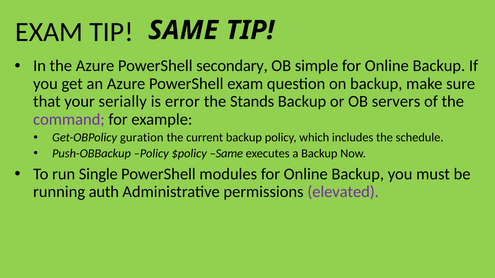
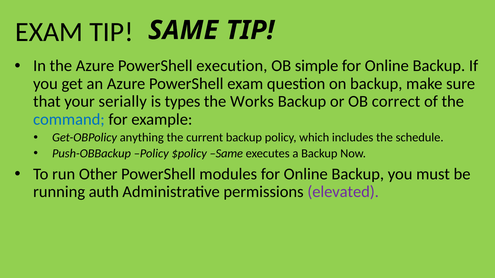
secondary: secondary -> execution (232, 66)
error: error -> types (183, 102)
Stands: Stands -> Works (252, 102)
servers: servers -> correct (396, 102)
command colour: purple -> blue (69, 119)
guration: guration -> anything (142, 138)
Single: Single -> Other (98, 174)
